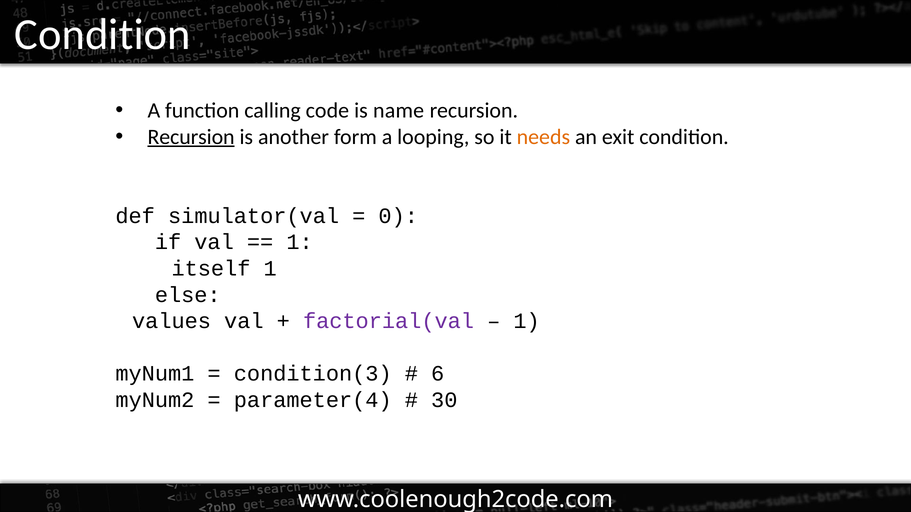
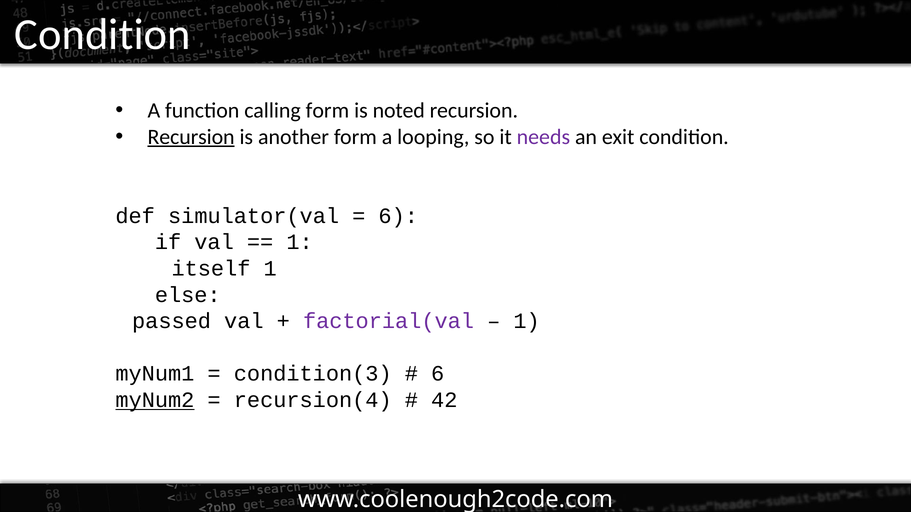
calling code: code -> form (327, 111)
name: name -> noted (399, 111)
needs colour: orange -> purple (543, 137)
0: 0 -> 6 (398, 216)
values: values -> passed (172, 321)
myNum2 underline: none -> present (155, 400)
parameter(4: parameter(4 -> recursion(4 (313, 400)
30: 30 -> 42 (444, 400)
